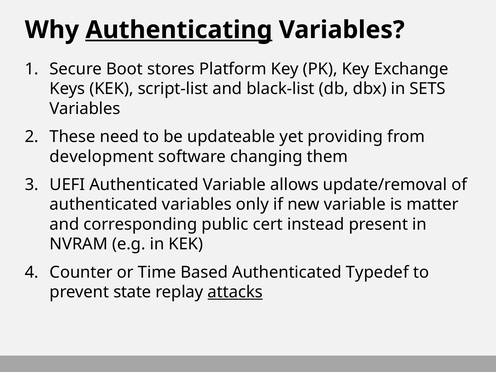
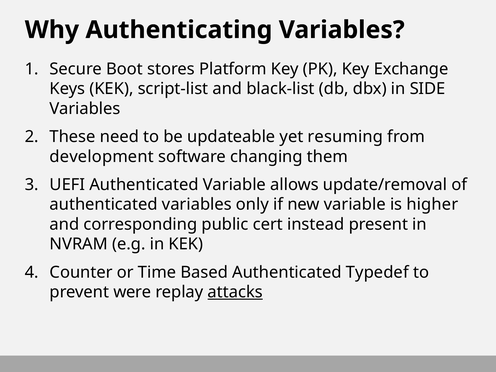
Authenticating underline: present -> none (179, 30)
SETS: SETS -> SIDE (427, 89)
providing: providing -> resuming (345, 137)
matter: matter -> higher (432, 205)
state: state -> were (132, 292)
